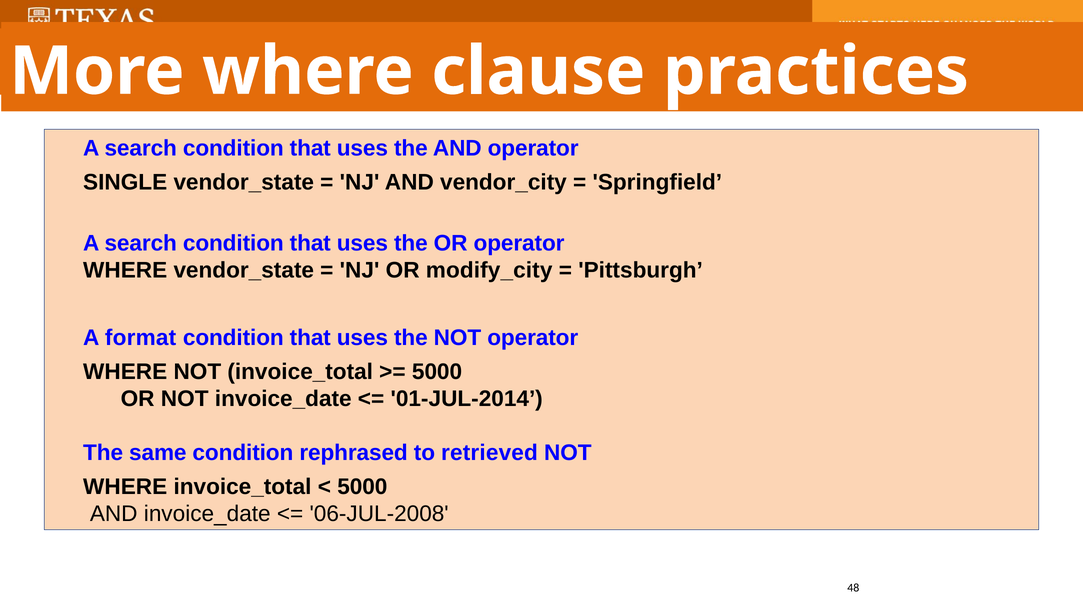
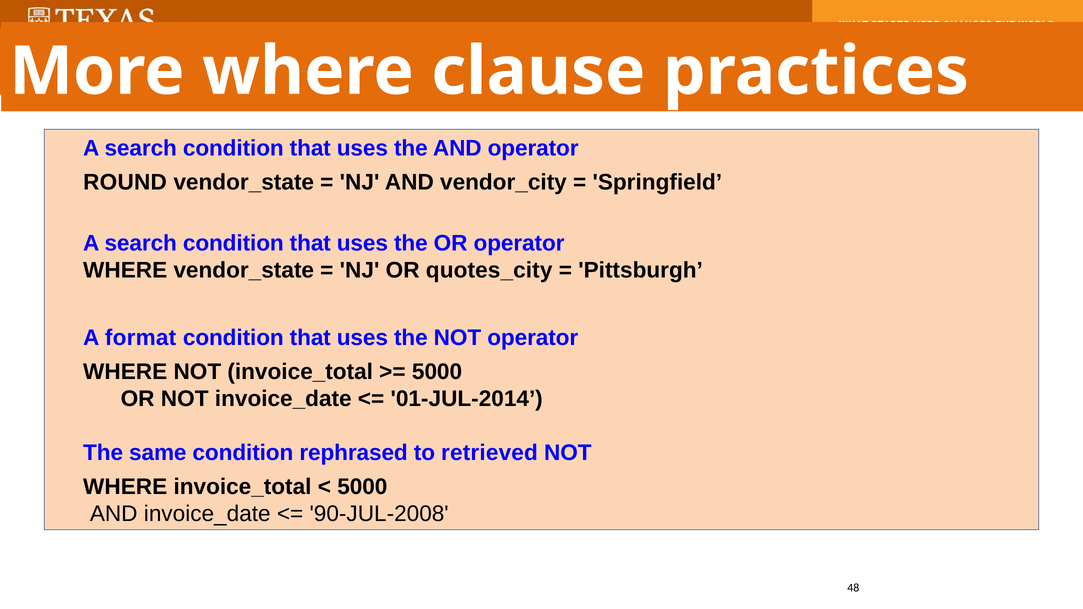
SINGLE: SINGLE -> ROUND (125, 182)
modify_city: modify_city -> quotes_city (489, 270)
06-JUL-2008: 06-JUL-2008 -> 90-JUL-2008 (379, 514)
